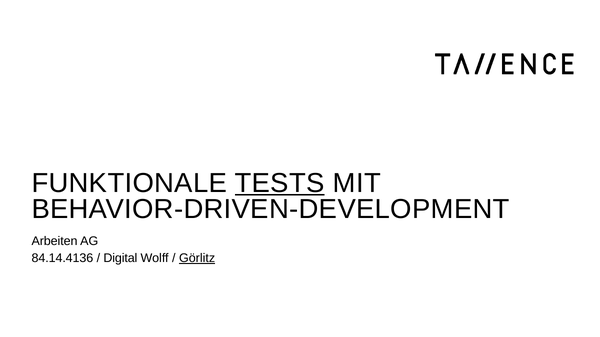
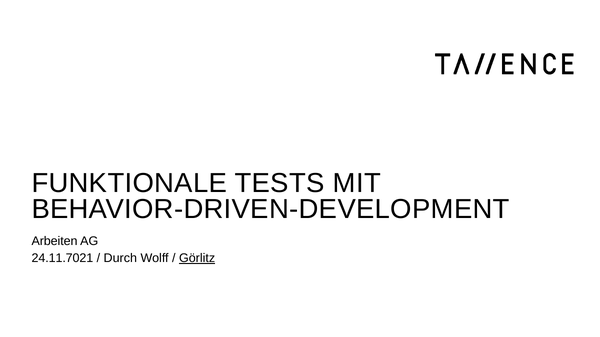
TESTS underline: present -> none (280, 183)
84.14.4136: 84.14.4136 -> 24.11.7021 (62, 259)
Digital: Digital -> Durch (120, 259)
